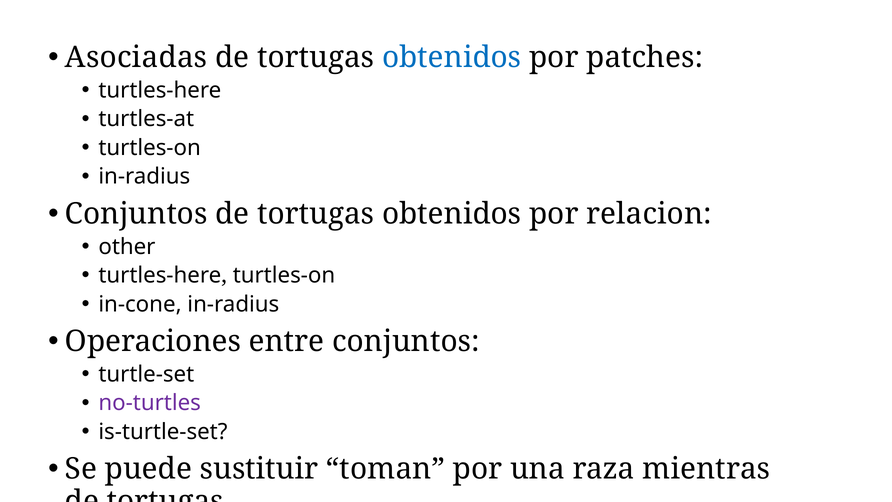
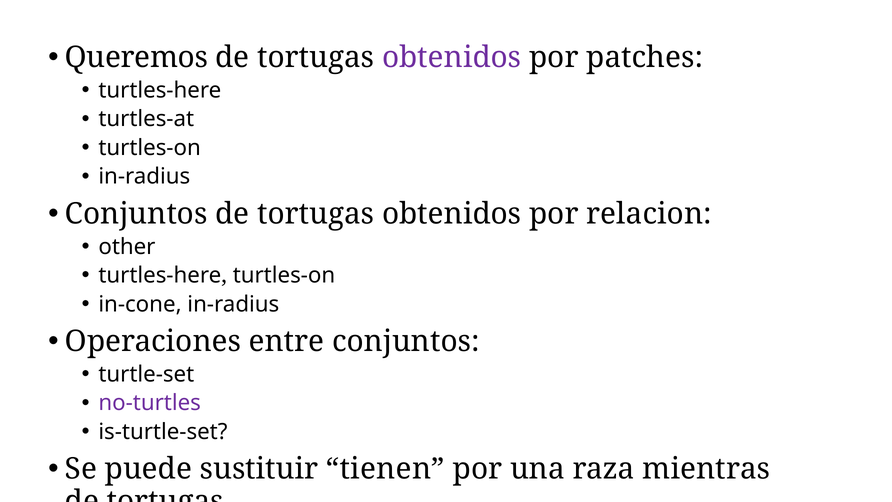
Asociadas: Asociadas -> Queremos (136, 58)
obtenidos colour: blue -> purple (452, 58)
toman: toman -> tienen (385, 469)
